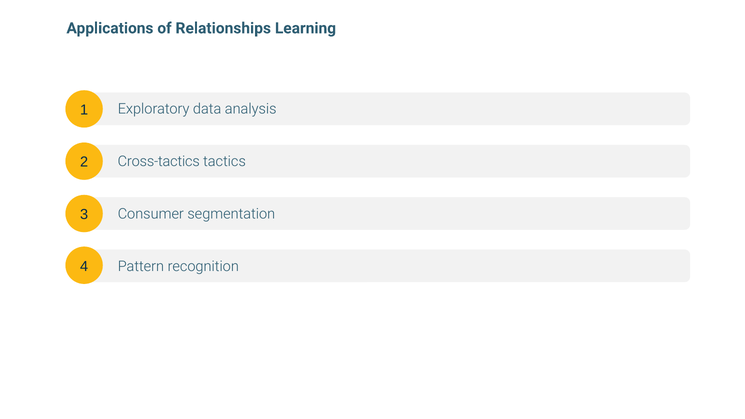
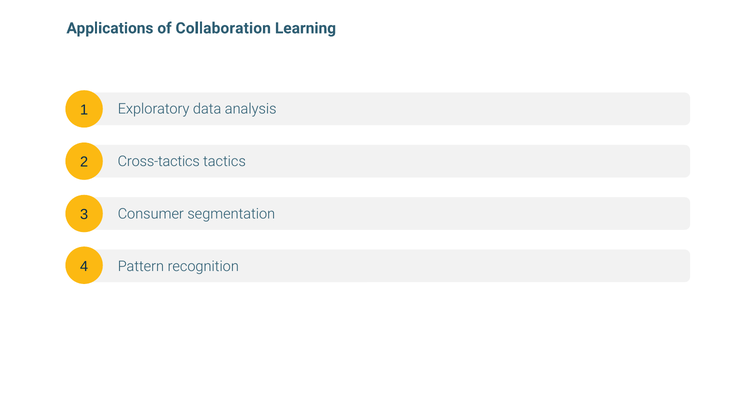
Relationships: Relationships -> Collaboration (223, 28)
